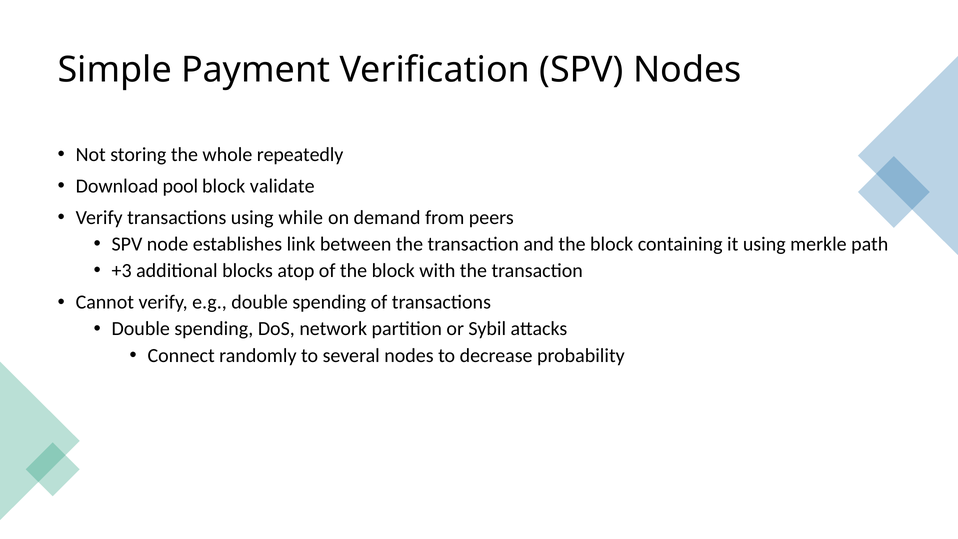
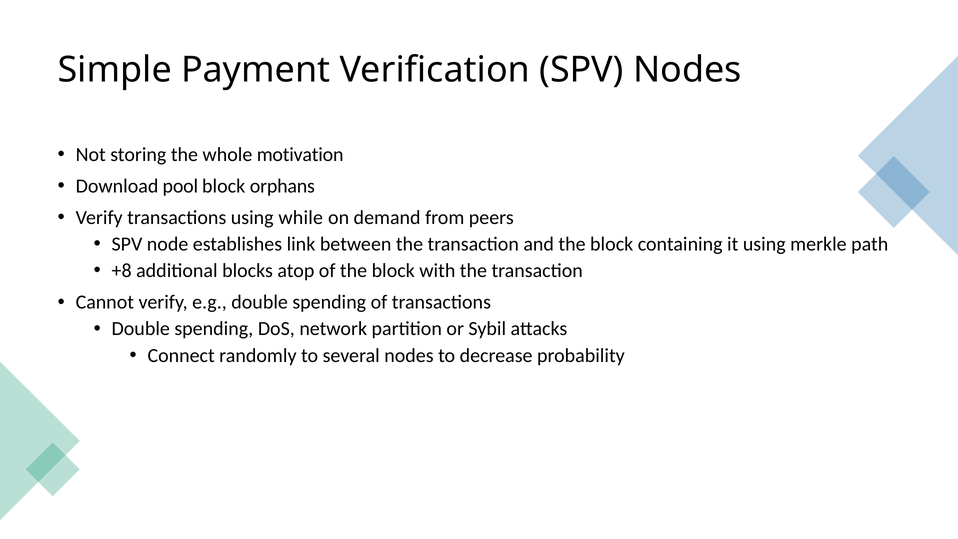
repeatedly: repeatedly -> motivation (300, 154)
validate: validate -> orphans (282, 186)
+3: +3 -> +8 (122, 271)
